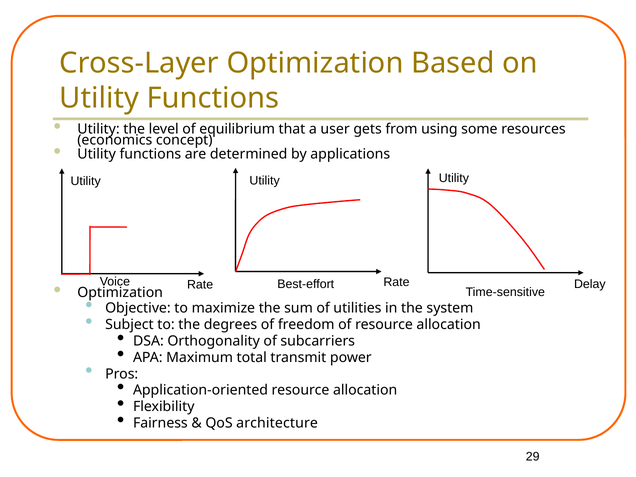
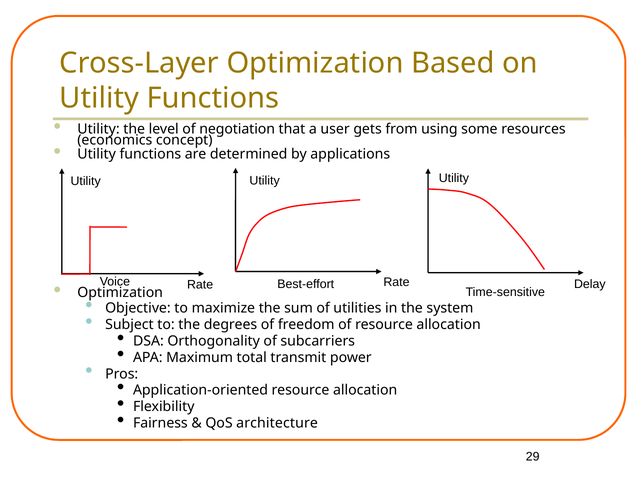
equilibrium: equilibrium -> negotiation (237, 129)
